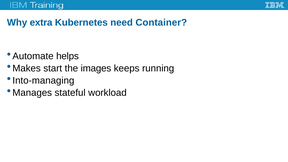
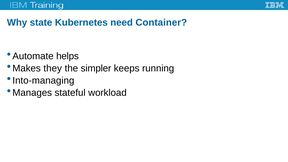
extra: extra -> state (41, 23)
start: start -> they (53, 68)
images: images -> simpler (96, 68)
